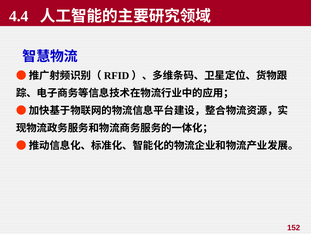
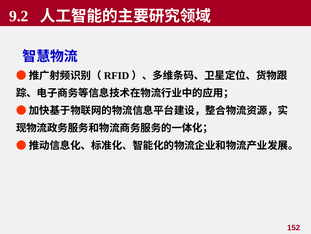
4.4: 4.4 -> 9.2 (19, 16)
